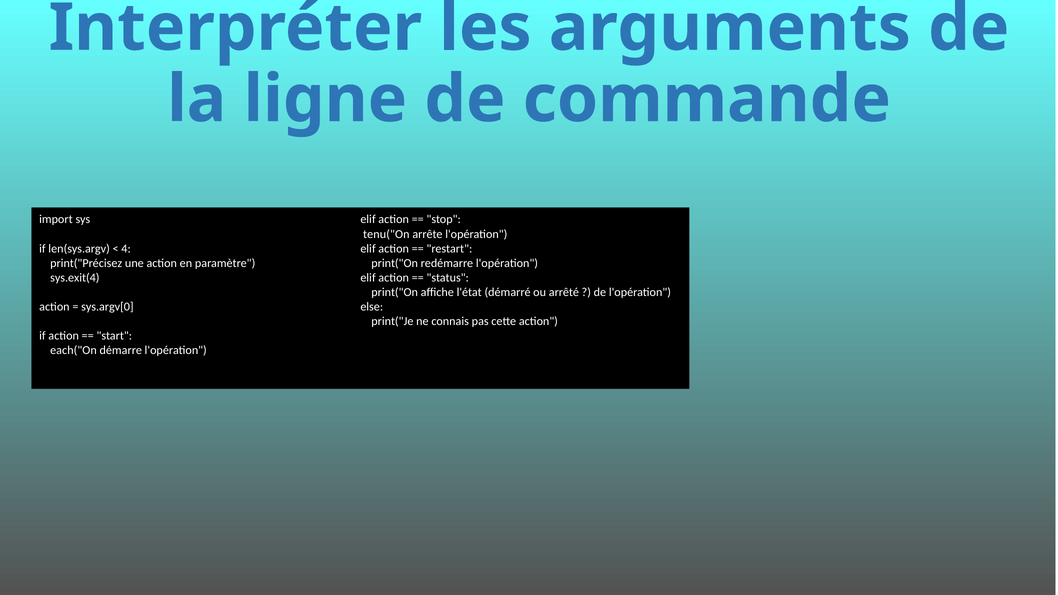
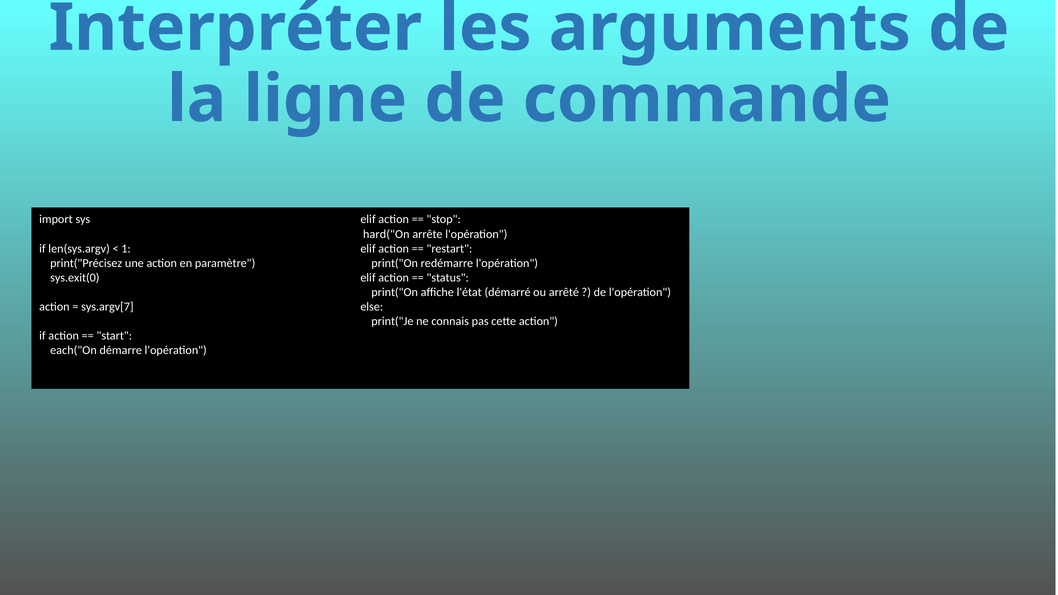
tenu("On: tenu("On -> hard("On (386, 234)
4: 4 -> 1 (126, 249)
sys.exit(4: sys.exit(4 -> sys.exit(0 (75, 278)
sys.argv[0: sys.argv[0 -> sys.argv[7 (107, 307)
